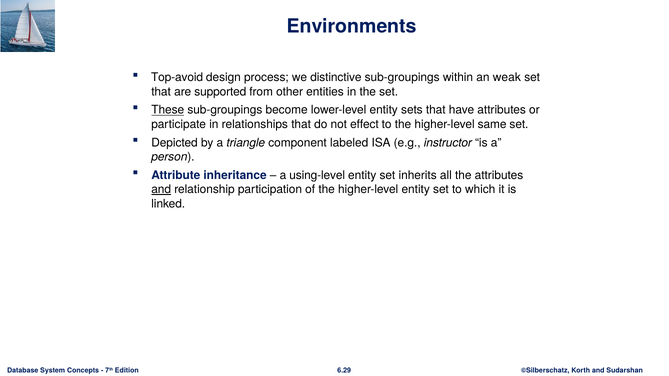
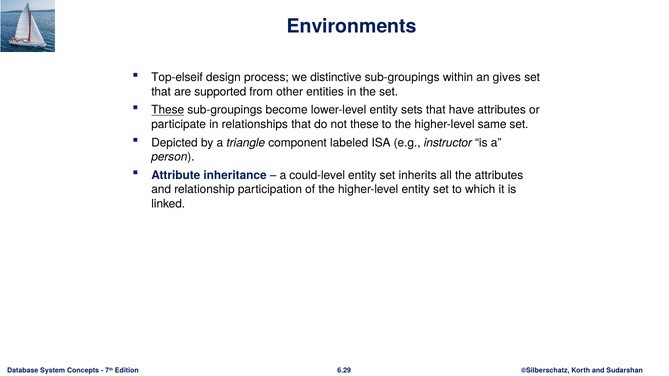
Top-avoid: Top-avoid -> Top-elseif (177, 78)
weak: weak -> gives (507, 78)
not effect: effect -> these (364, 124)
using-level: using-level -> could-level (317, 175)
and underline: present -> none (161, 190)
